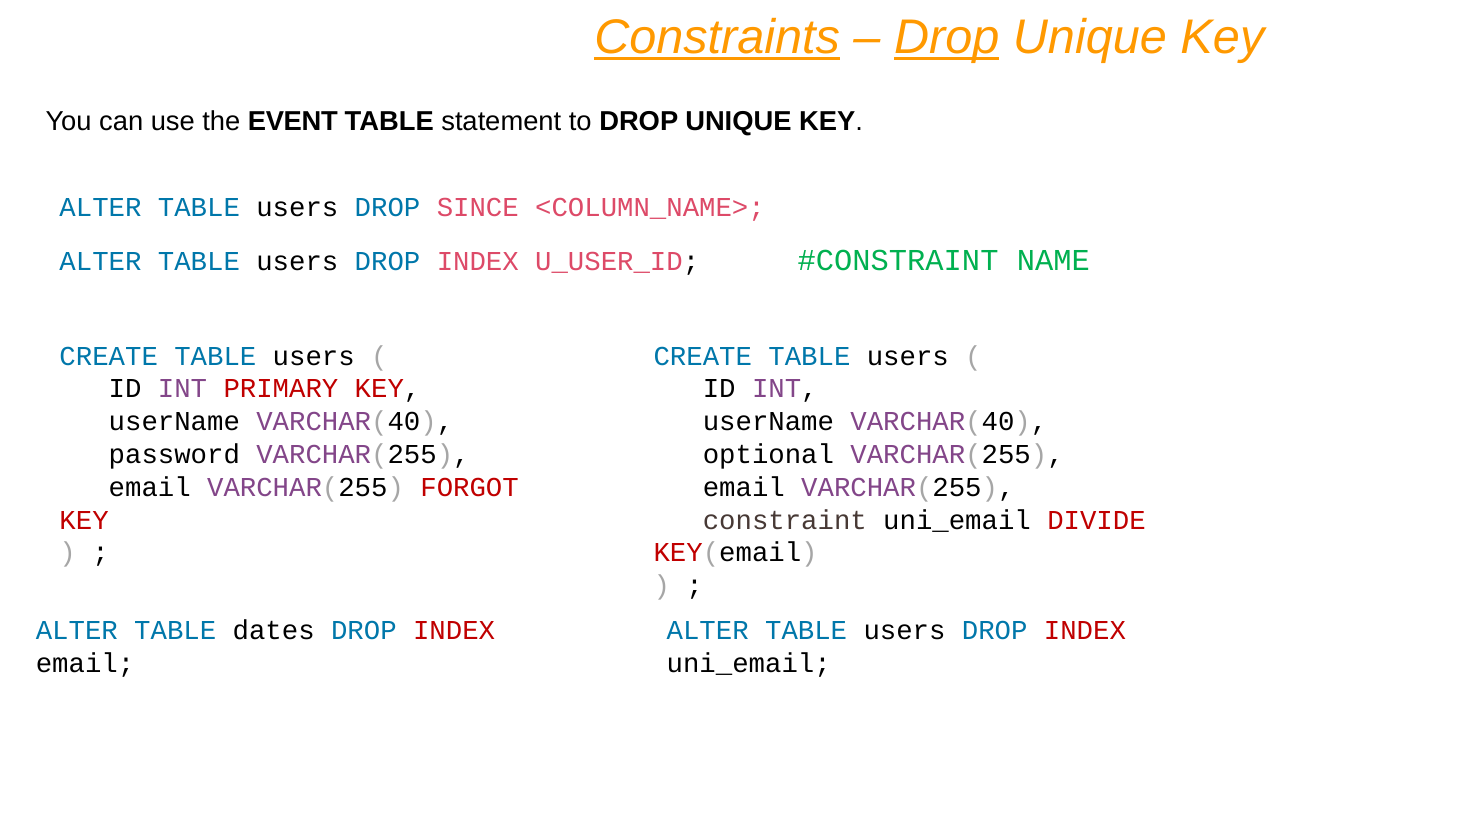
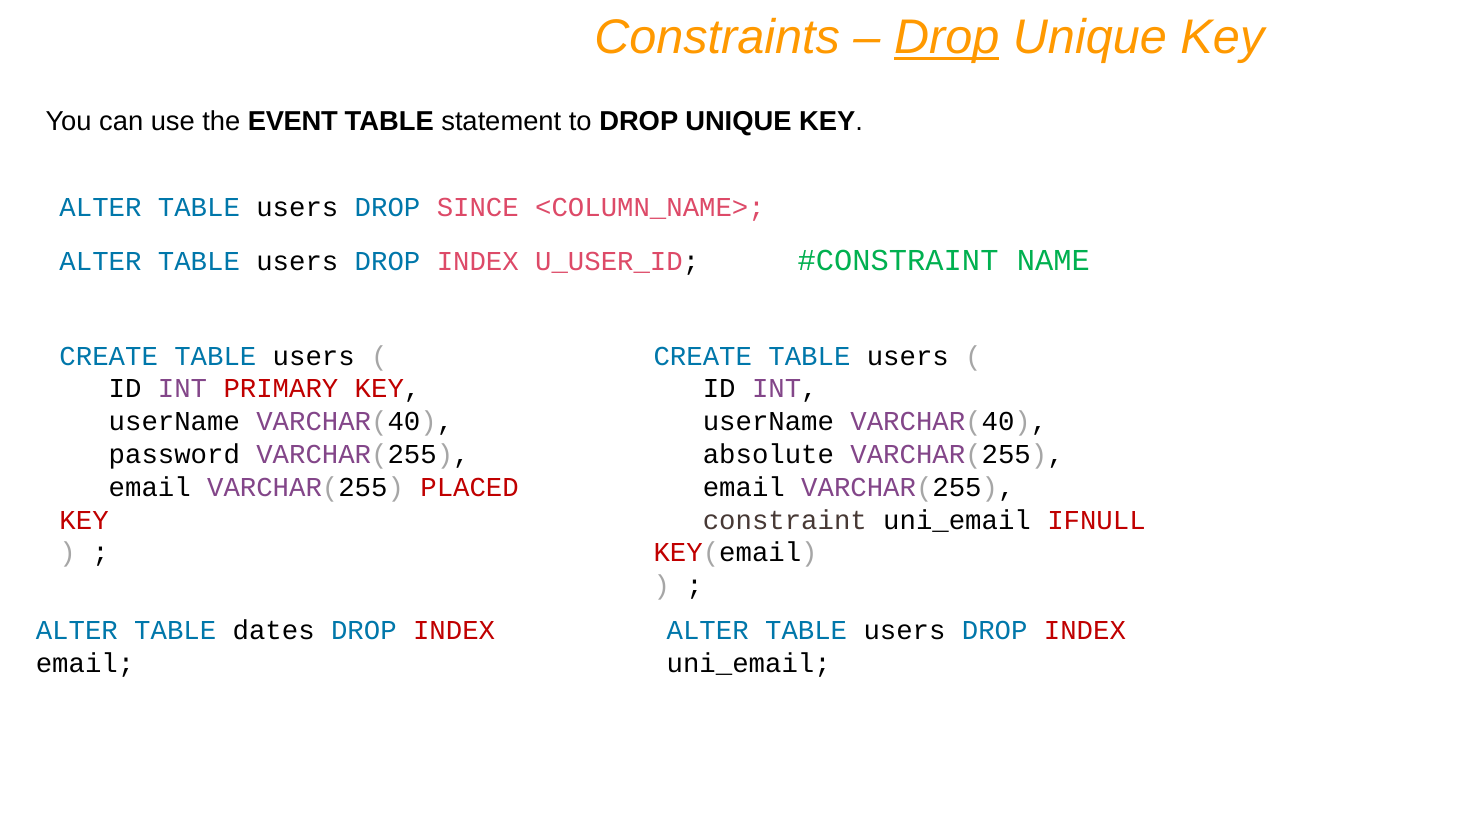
Constraints underline: present -> none (717, 38)
optional: optional -> absolute (768, 455)
FORGOT: FORGOT -> PLACED (470, 487)
DIVIDE: DIVIDE -> IFNULL (1096, 520)
